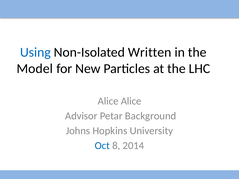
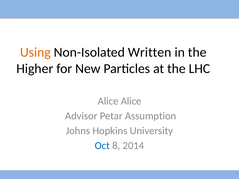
Using colour: blue -> orange (35, 52)
Model: Model -> Higher (35, 69)
Background: Background -> Assumption (151, 116)
